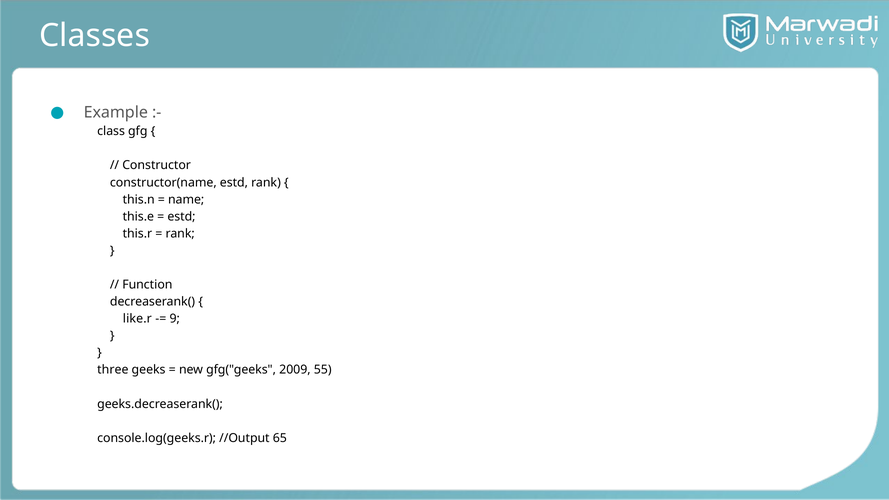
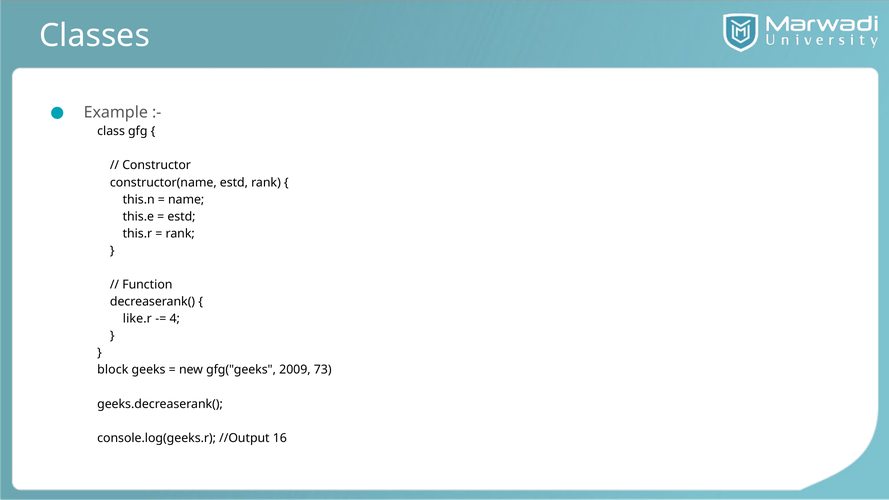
9: 9 -> 4 (175, 319)
three: three -> block (113, 370)
55: 55 -> 73 (323, 370)
65: 65 -> 16 (280, 438)
